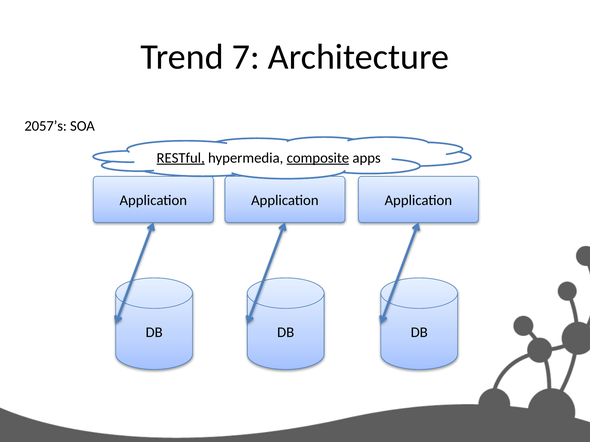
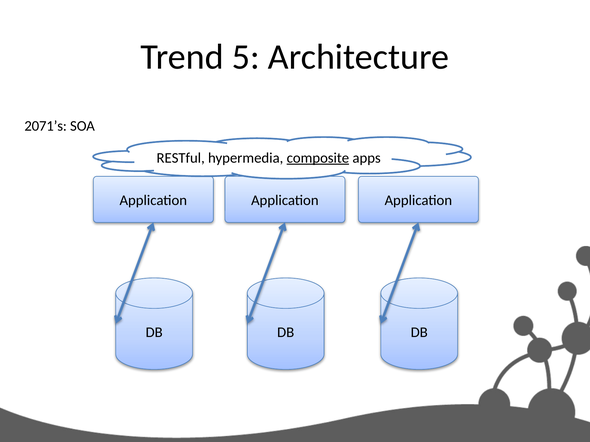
7: 7 -> 5 (246, 57)
2057’s: 2057’s -> 2071’s (46, 126)
RESTful underline: present -> none (181, 158)
